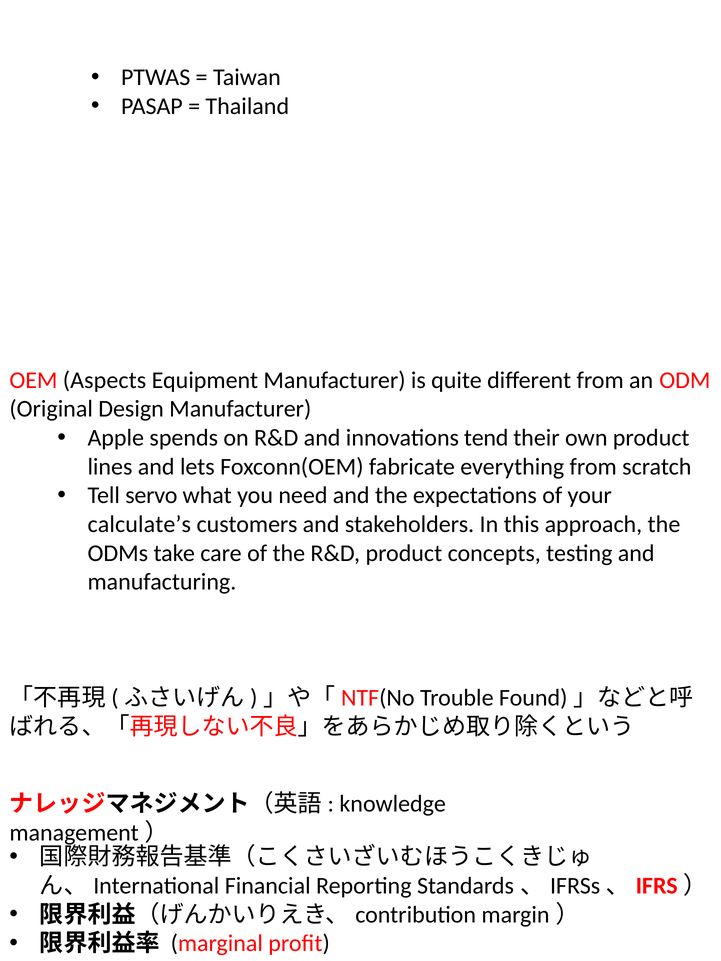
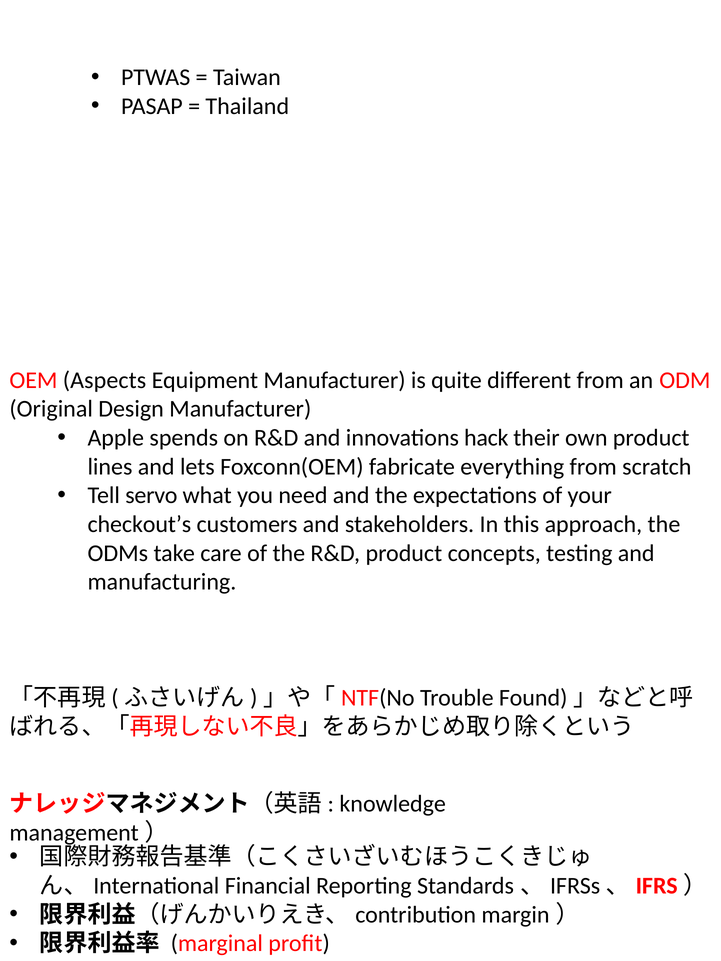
tend: tend -> hack (486, 438)
calculate’s: calculate’s -> checkout’s (139, 525)
